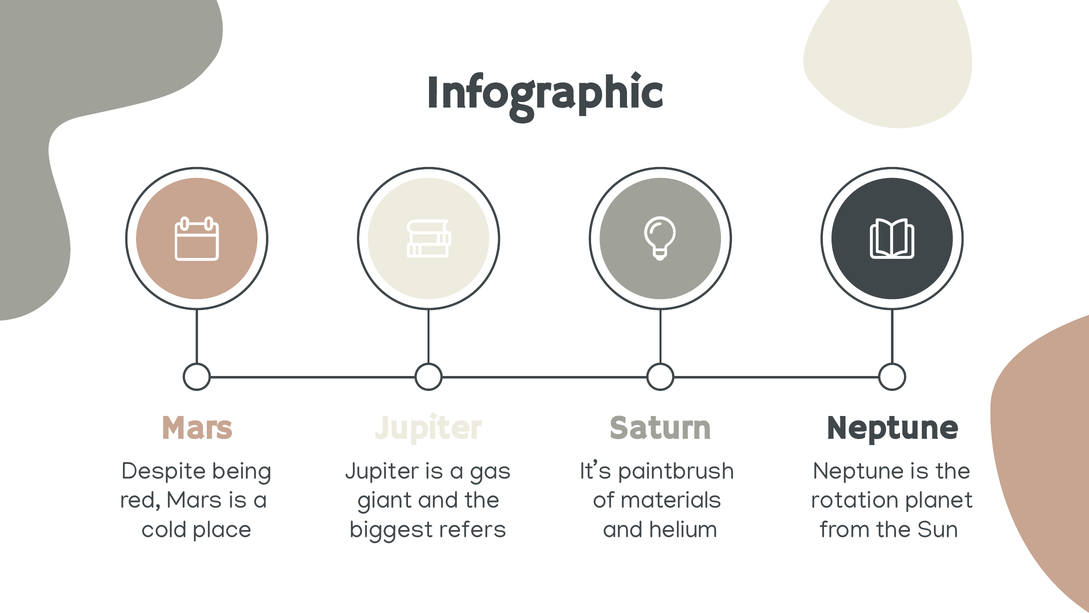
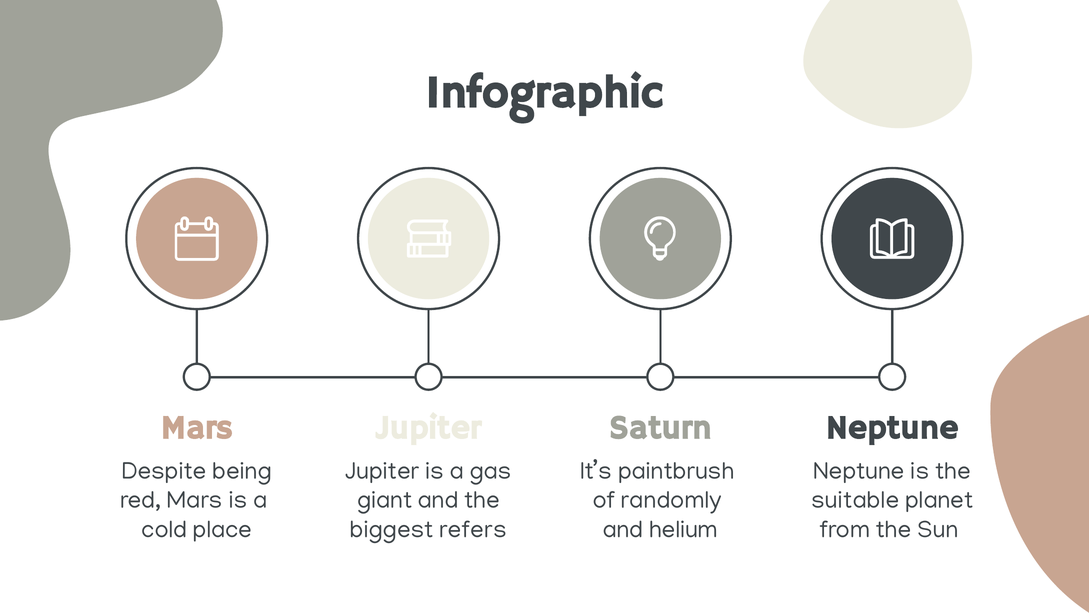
materials: materials -> randomly (671, 500)
rotation: rotation -> suitable (855, 500)
